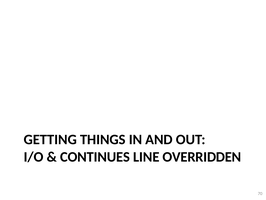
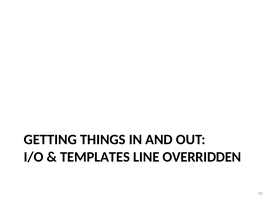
CONTINUES: CONTINUES -> TEMPLATES (95, 156)
